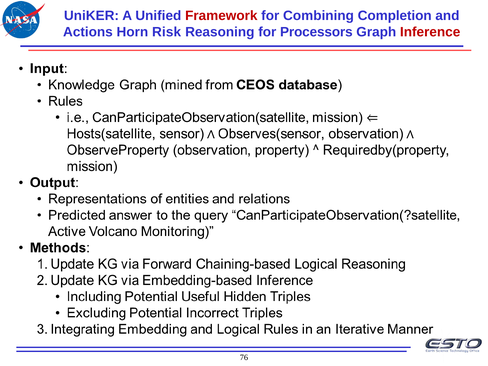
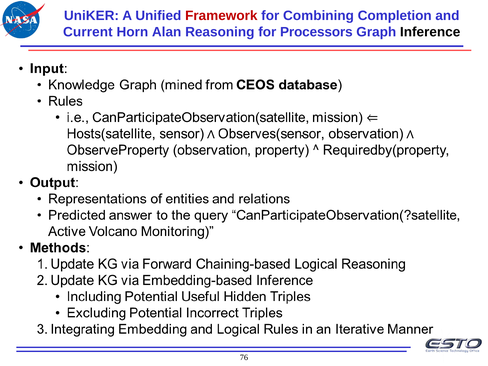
Actions: Actions -> Current (88, 32)
Risk: Risk -> Alan (167, 32)
Inference colour: red -> black (430, 32)
